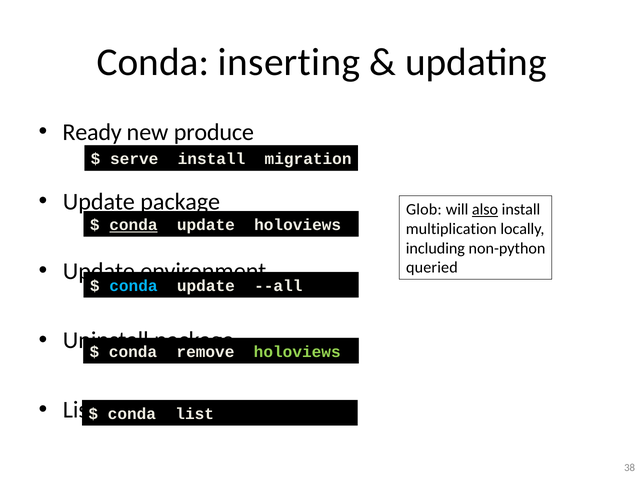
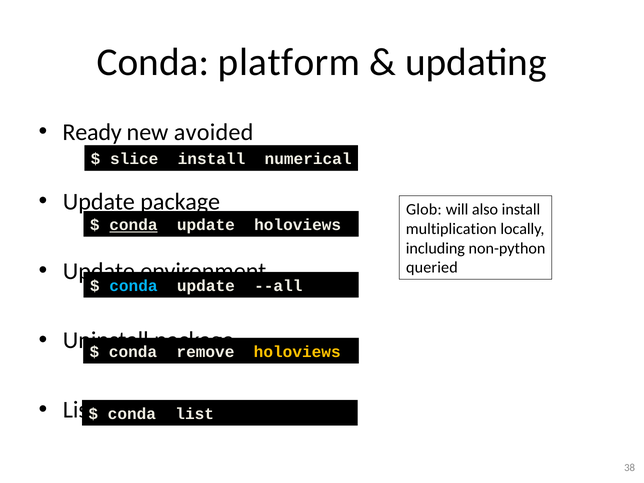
inserting: inserting -> platform (289, 62)
produce: produce -> avoided (214, 132)
serve: serve -> slice (134, 159)
migration: migration -> numerical (308, 159)
also underline: present -> none (485, 210)
holoviews colour: light green -> yellow (297, 352)
